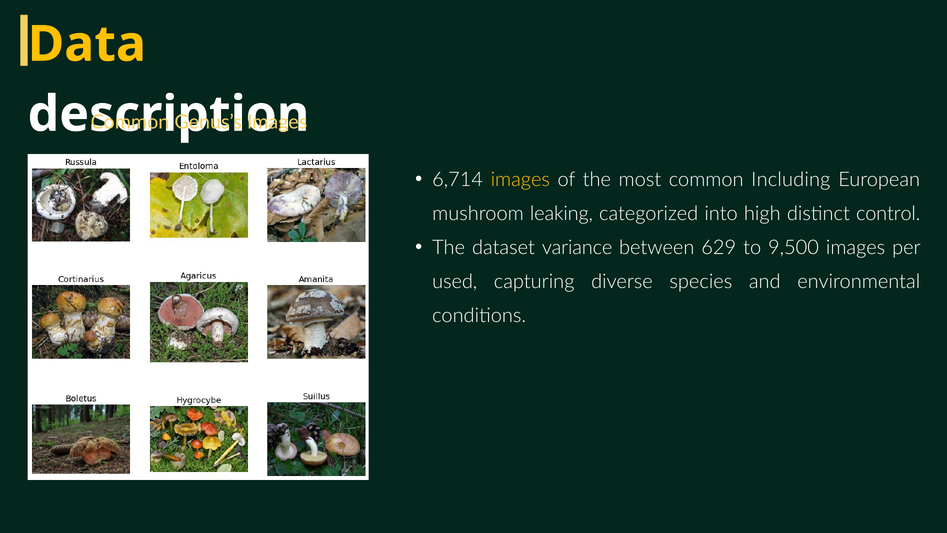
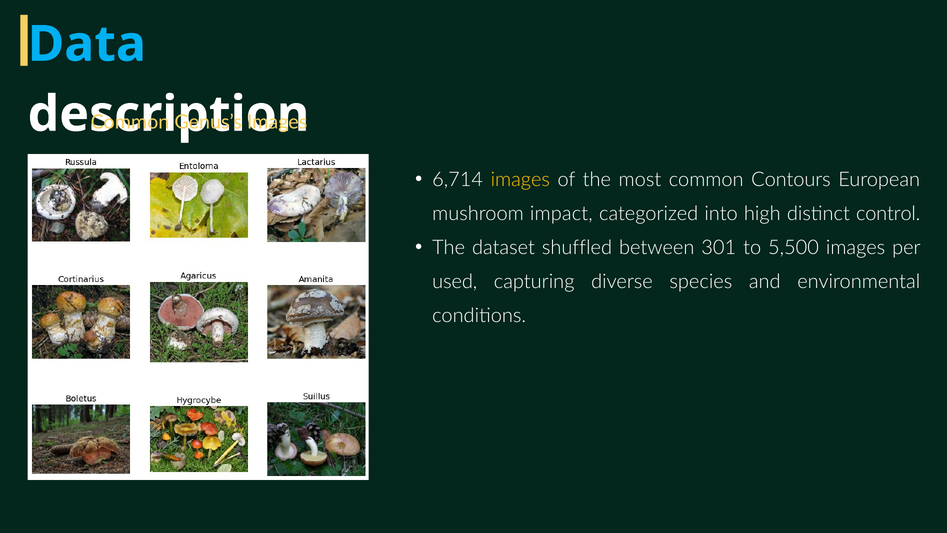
Data colour: yellow -> light blue (87, 44)
Including: Including -> Contours (791, 179)
leaking: leaking -> impact (561, 213)
variance: variance -> shuffled (577, 248)
629: 629 -> 301 (719, 248)
9,500: 9,500 -> 5,500 (794, 248)
